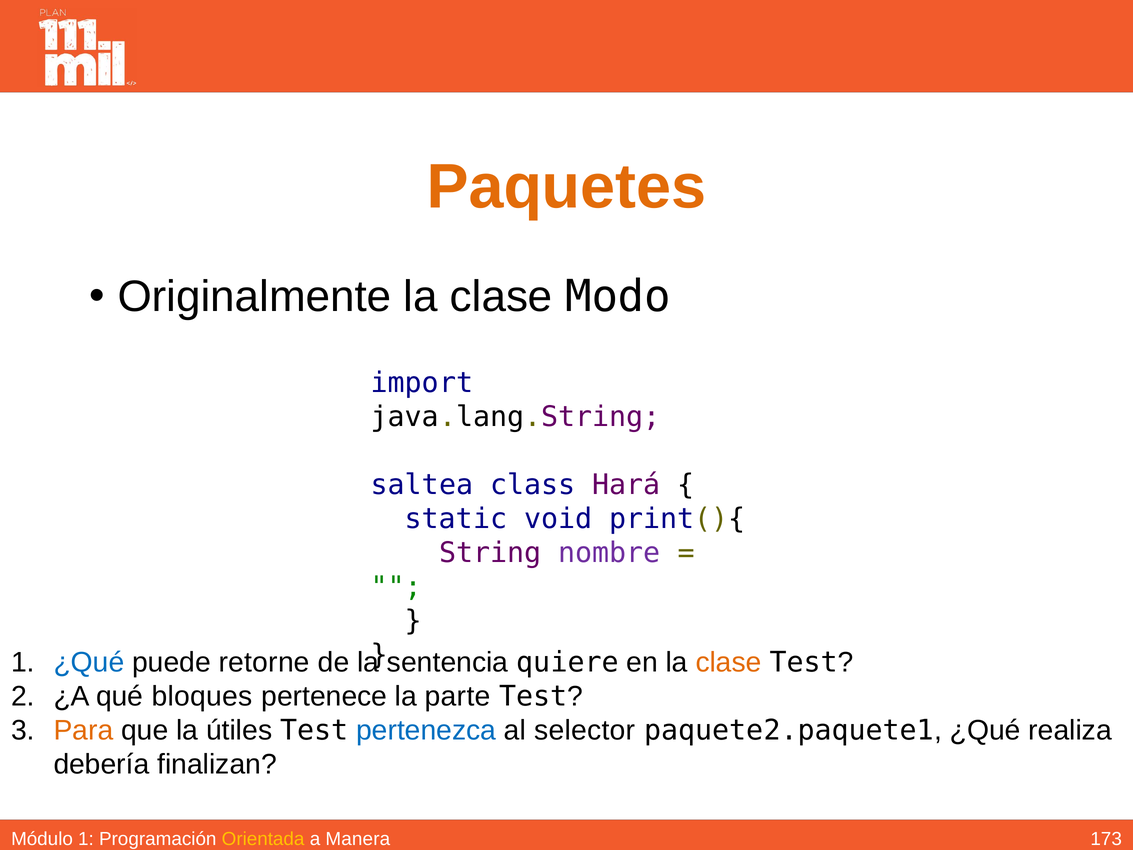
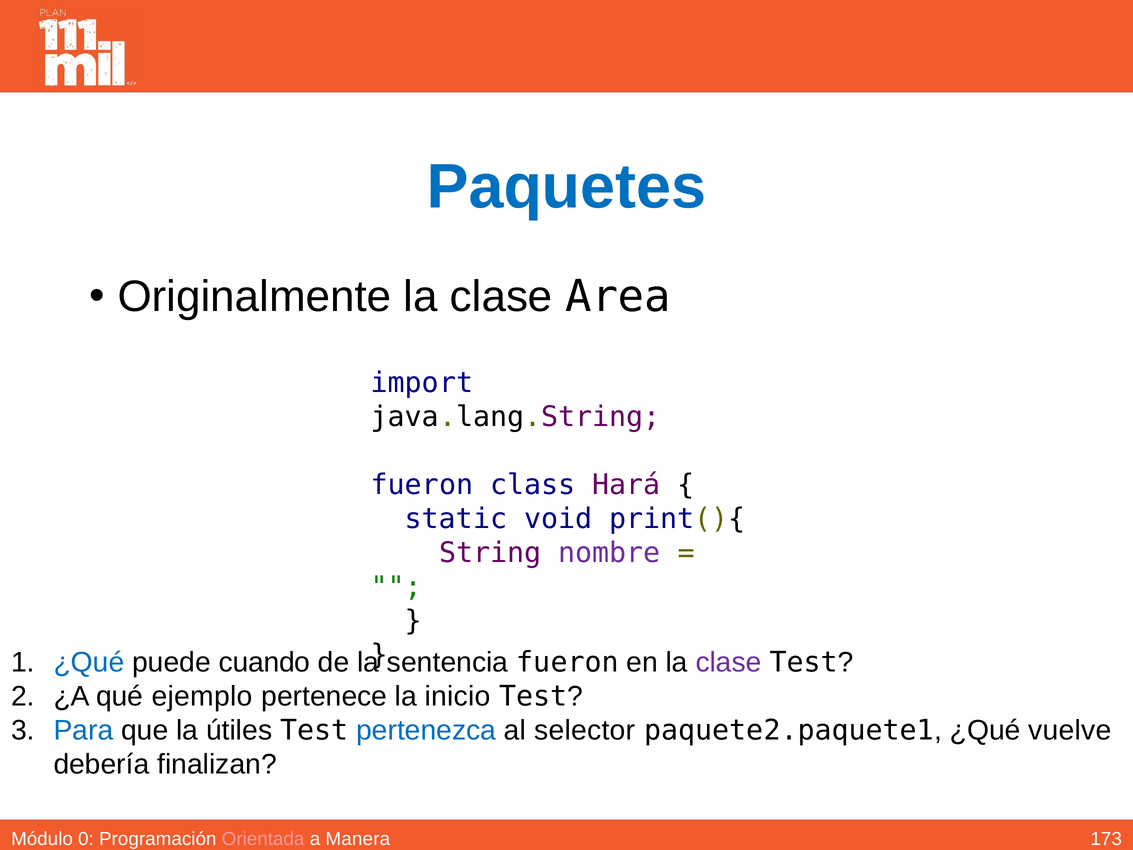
Paquetes colour: orange -> blue (566, 187)
Modo: Modo -> Area (618, 297)
saltea: saltea -> fueron (422, 485)
retorne: retorne -> cuando (264, 662)
sentencia quiere: quiere -> fueron (568, 662)
clase colour: orange -> purple (729, 662)
bloques: bloques -> ejemplo (202, 696)
parte: parte -> inicio (458, 696)
Para colour: orange -> blue (83, 730)
realiza: realiza -> vuelve (1070, 730)
Módulo 1: 1 -> 0 (86, 839)
Orientada colour: yellow -> pink (263, 839)
